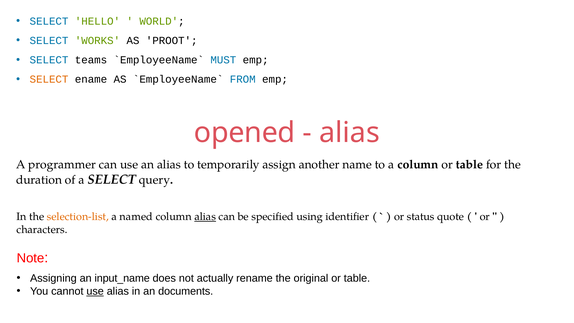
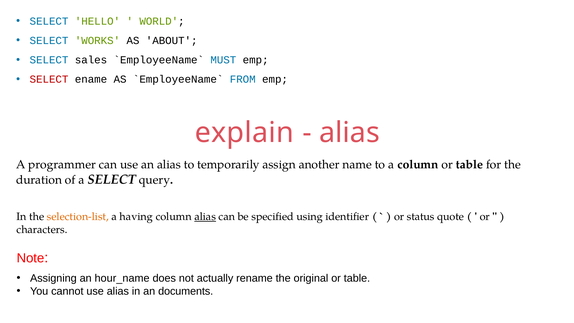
PROOT: PROOT -> ABOUT (172, 41)
teams: teams -> sales (91, 60)
SELECT colour: orange -> red (49, 79)
opened: opened -> explain (244, 133)
named: named -> having (136, 216)
input_name: input_name -> hour_name (122, 278)
use underline: present -> none (95, 291)
